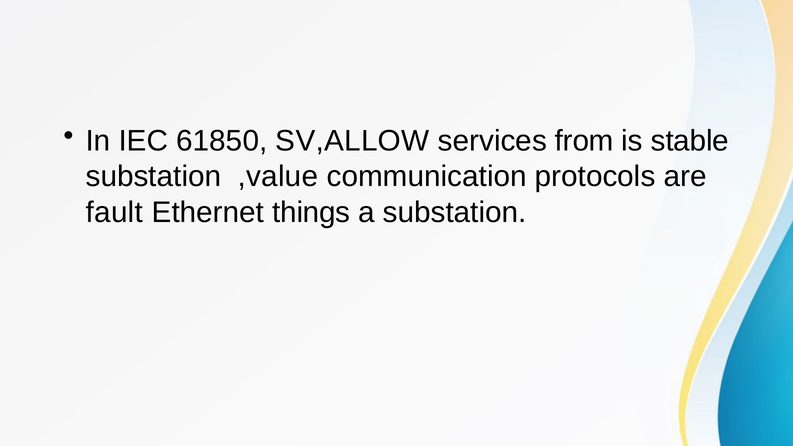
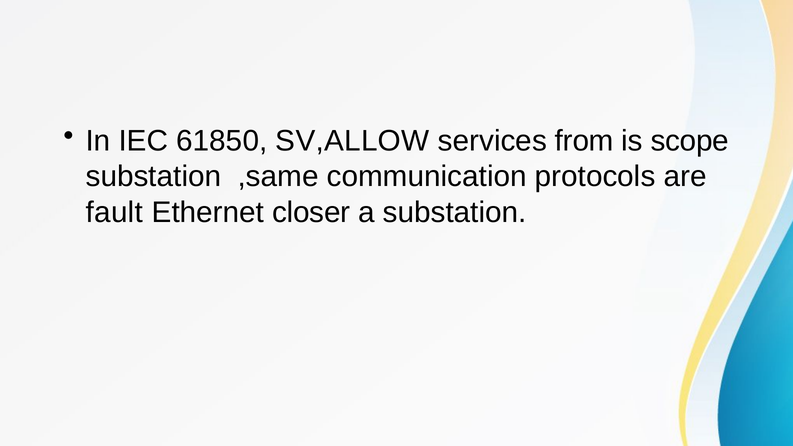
stable: stable -> scope (690, 141)
,value: ,value -> ,same (278, 177)
things: things -> closer (311, 212)
